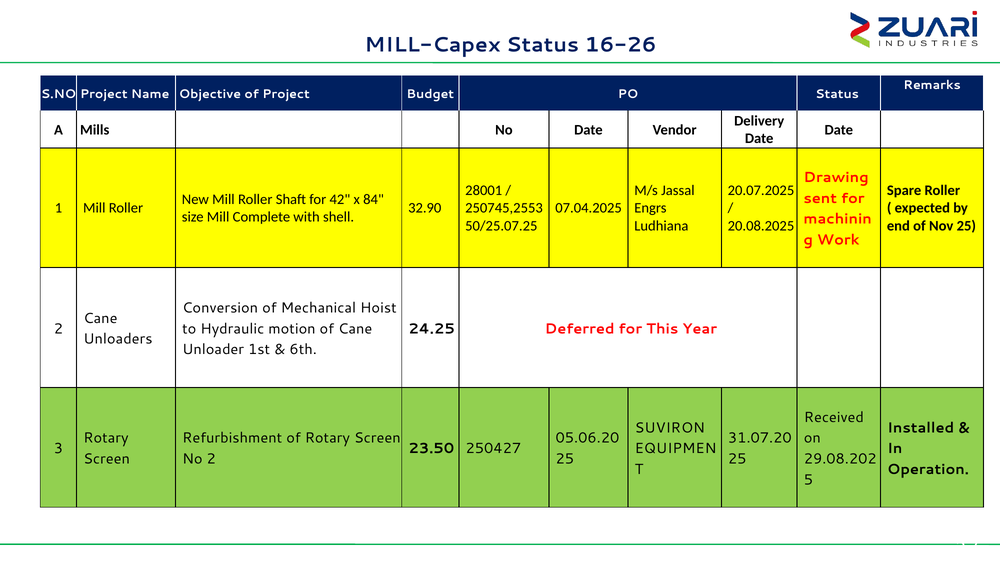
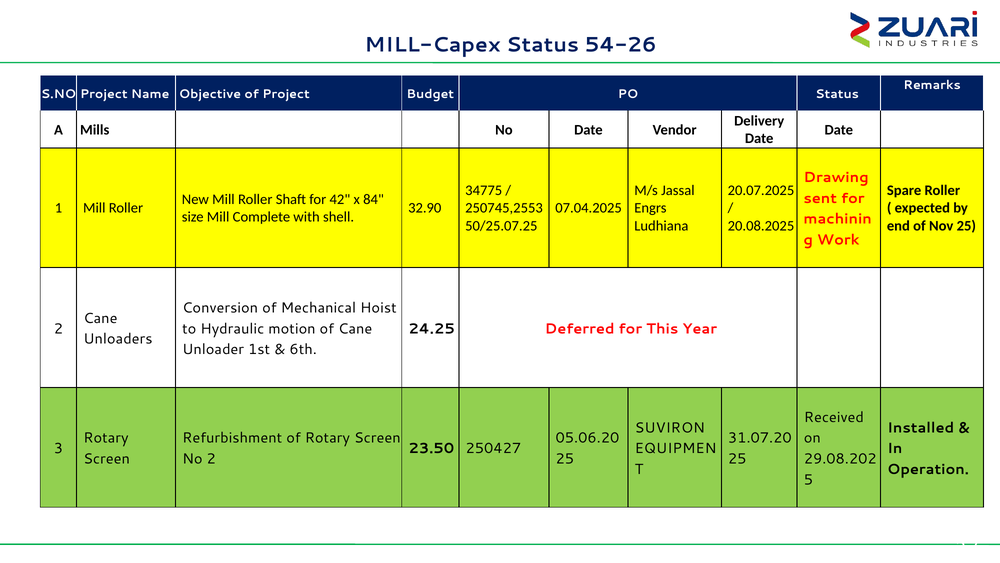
16-26: 16-26 -> 54-26 (621, 45)
28001: 28001 -> 34775 (484, 190)
